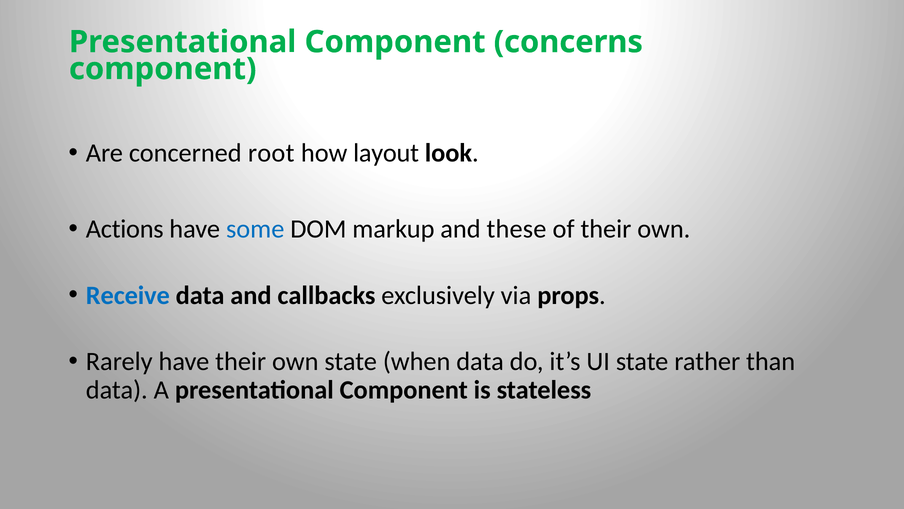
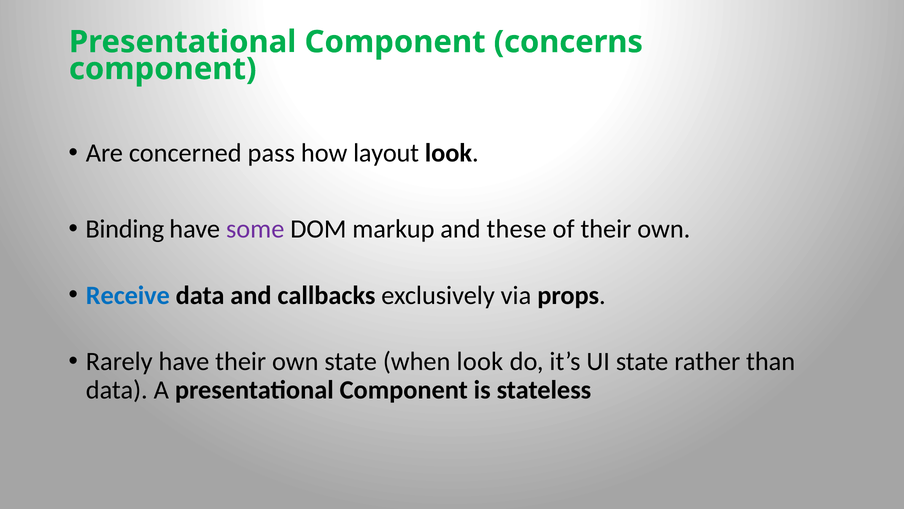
root: root -> pass (271, 153)
Actions: Actions -> Binding (125, 229)
some colour: blue -> purple (255, 229)
when data: data -> look (480, 361)
